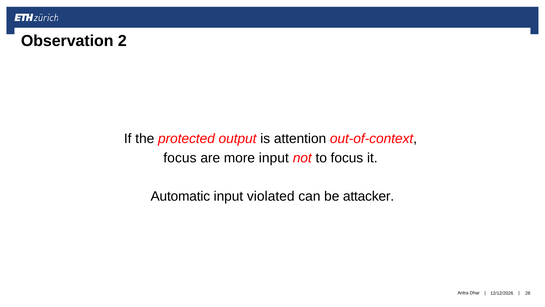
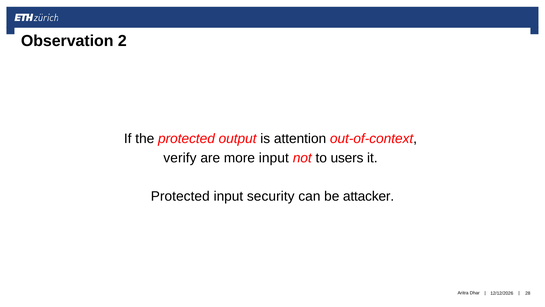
focus: focus -> verify (180, 158)
to focus: focus -> users (347, 158)
Automatic: Automatic -> Protected (180, 196)
violated: violated -> security (271, 196)
